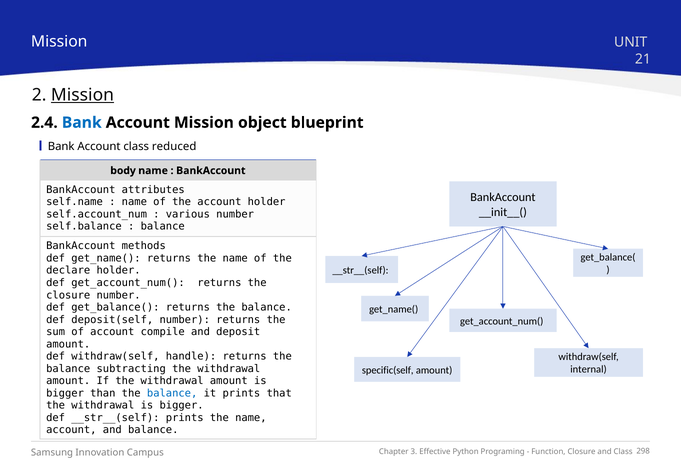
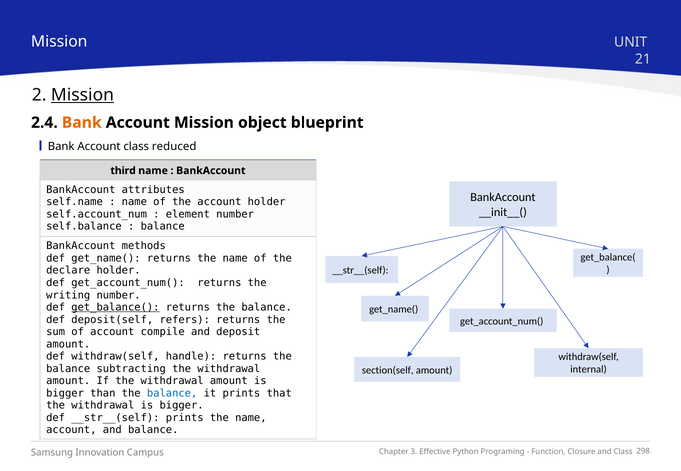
Bank colour: blue -> orange (82, 123)
body: body -> third (123, 171)
various: various -> element (188, 214)
closure: closure -> writing (68, 295)
get_balance( underline: none -> present (115, 308)
deposit(self number: number -> refers (185, 320)
specific(self: specific(self -> section(self (388, 370)
